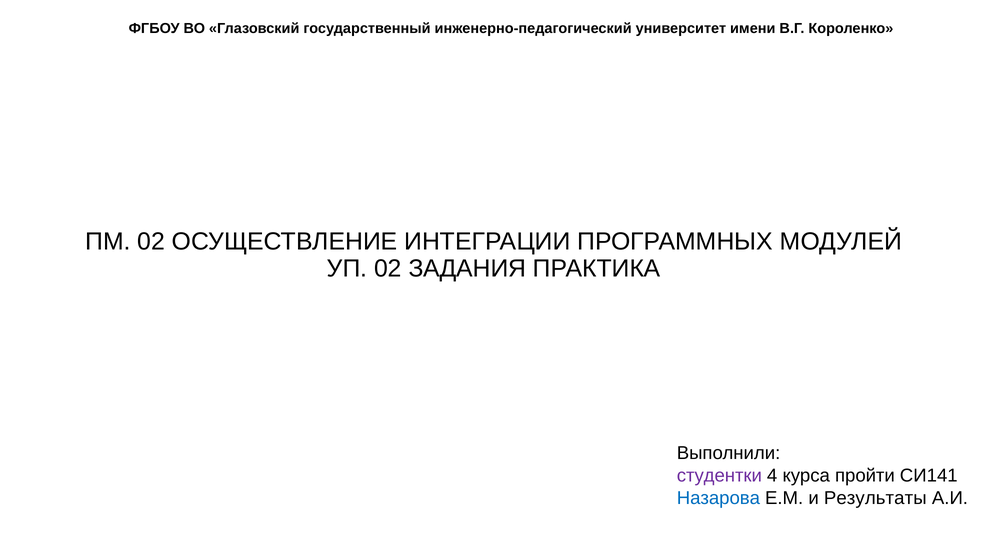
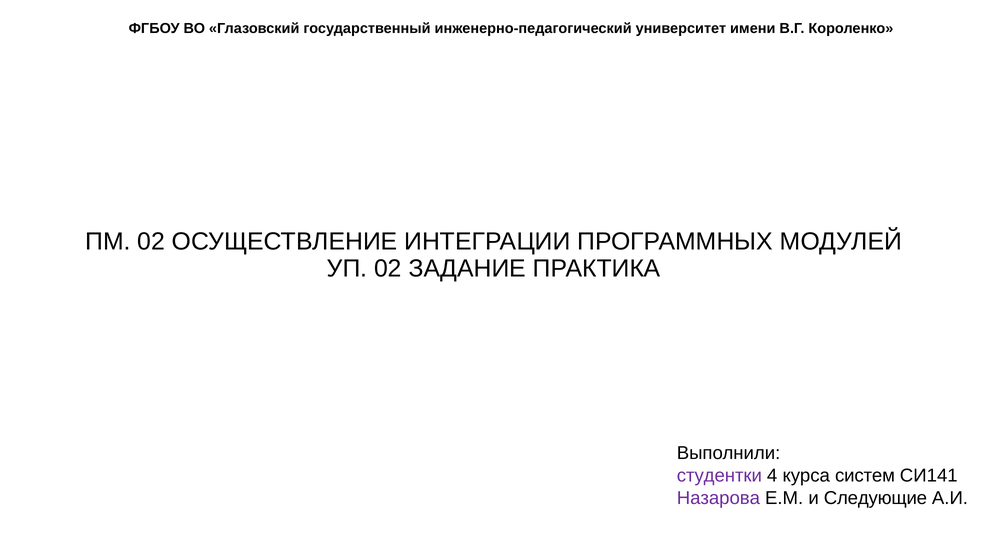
ЗАДАНИЯ: ЗАДАНИЯ -> ЗАДАНИЕ (467, 268)
пройти: пройти -> систем (865, 476)
Назарова colour: blue -> purple (718, 498)
Результаты: Результаты -> Следующие (875, 498)
